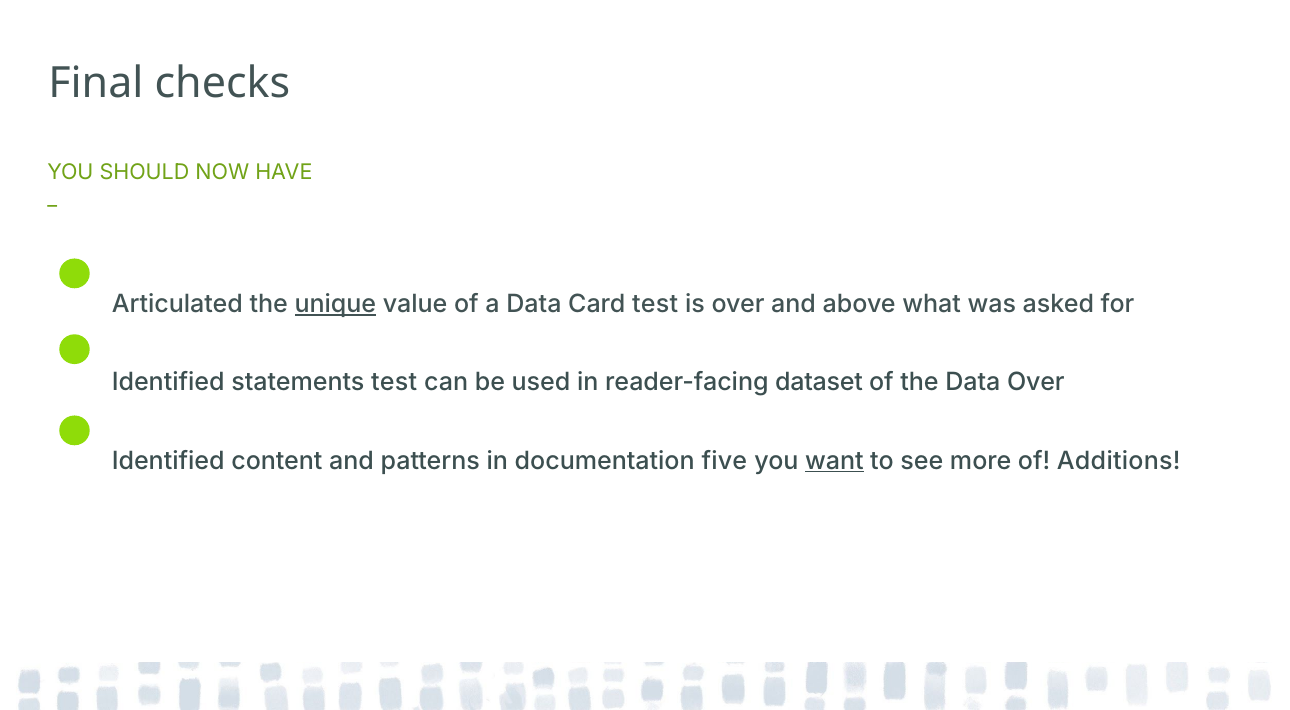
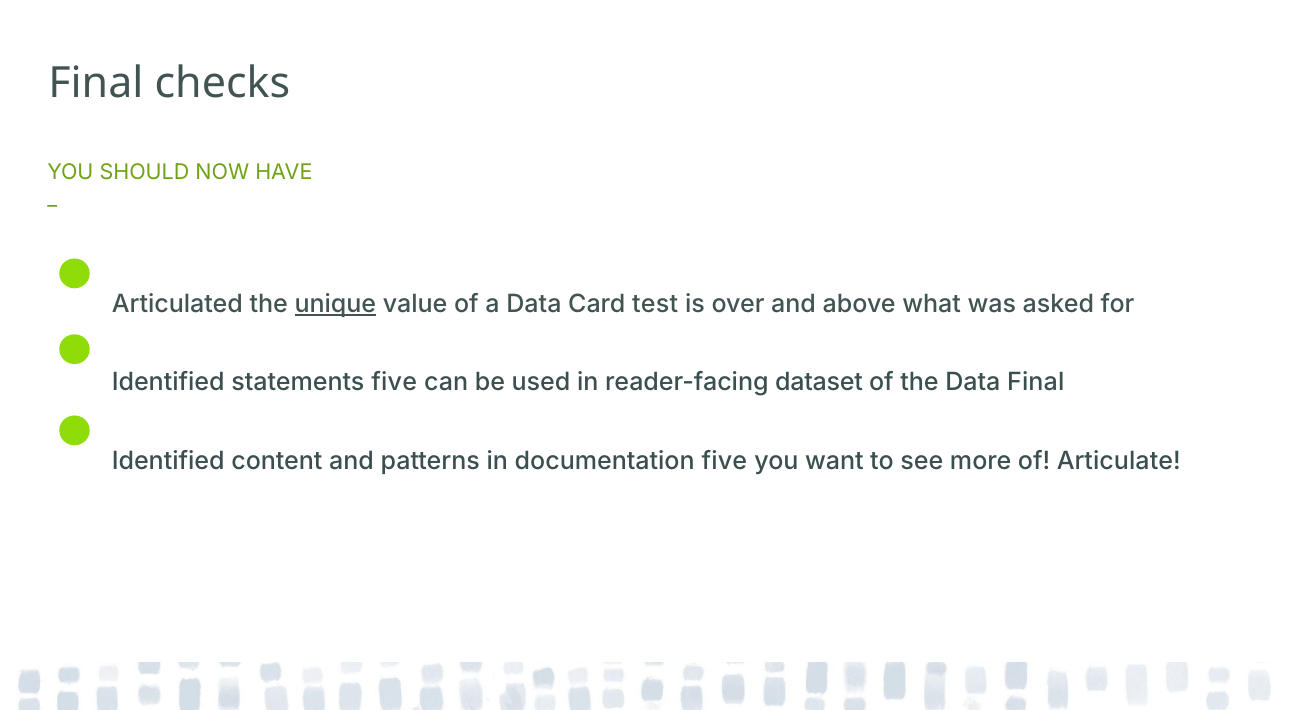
statements test: test -> five (394, 382)
Data Over: Over -> Final (1036, 382)
want underline: present -> none (834, 461)
Additions: Additions -> Articulate (1119, 461)
